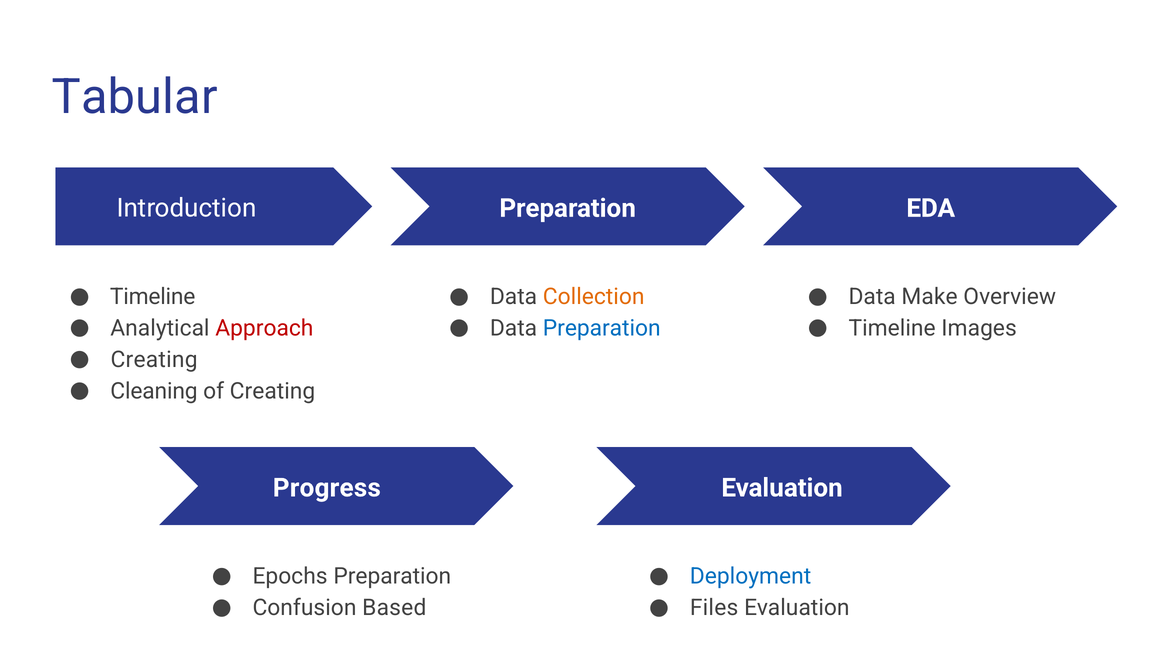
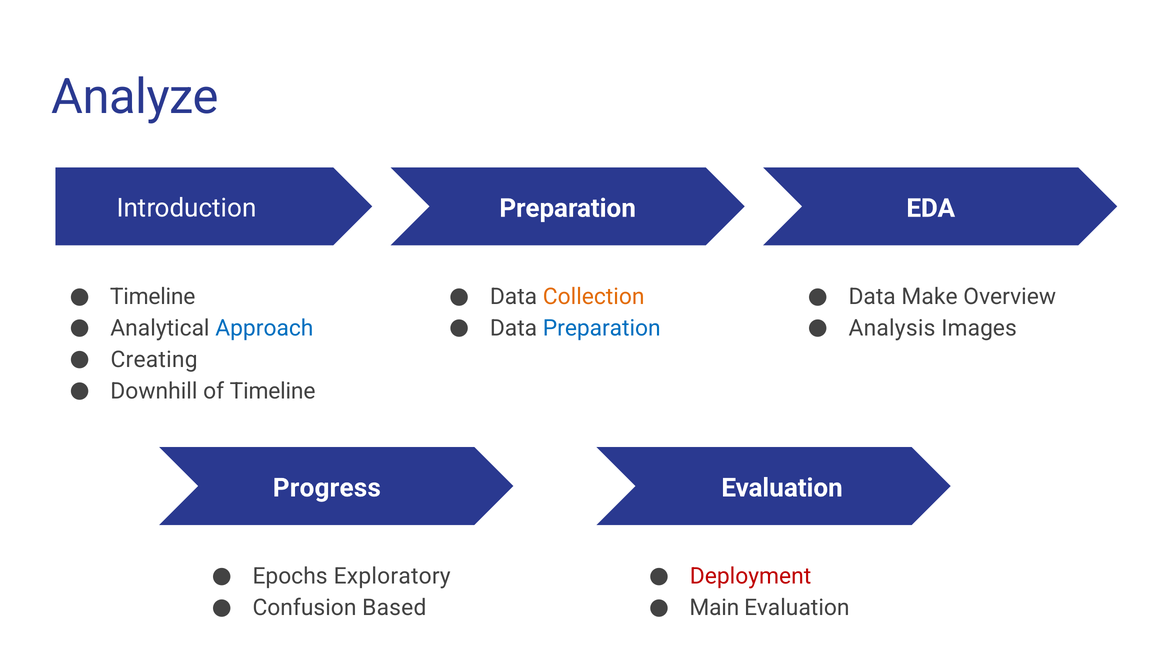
Tabular: Tabular -> Analyze (135, 97)
Approach colour: red -> blue (264, 328)
Timeline: Timeline -> Analysis (892, 328)
Cleaning: Cleaning -> Downhill (154, 391)
of Creating: Creating -> Timeline (273, 391)
Epochs Preparation: Preparation -> Exploratory (392, 576)
Deployment colour: blue -> red (751, 576)
Files: Files -> Main (714, 608)
